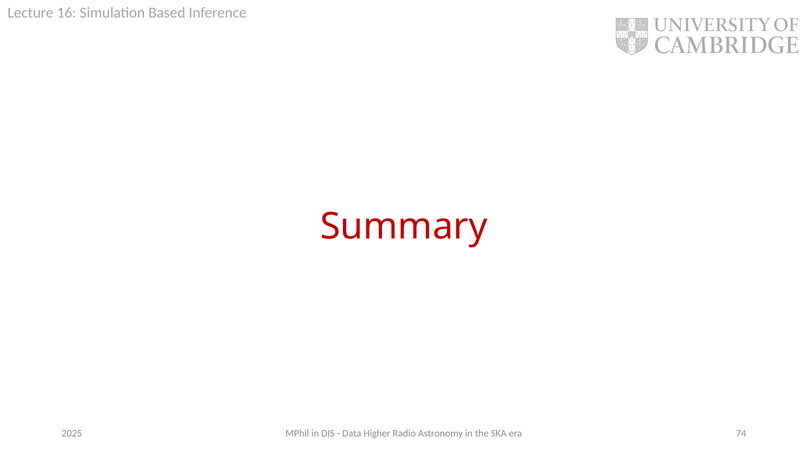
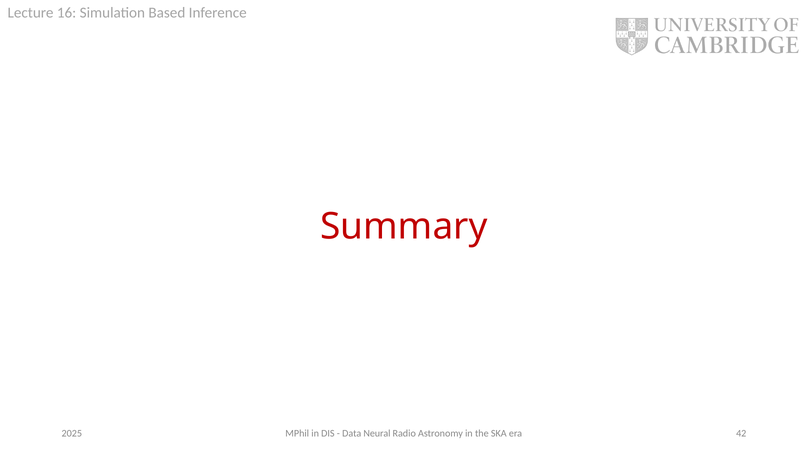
Higher: Higher -> Neural (377, 434)
74: 74 -> 42 (741, 434)
